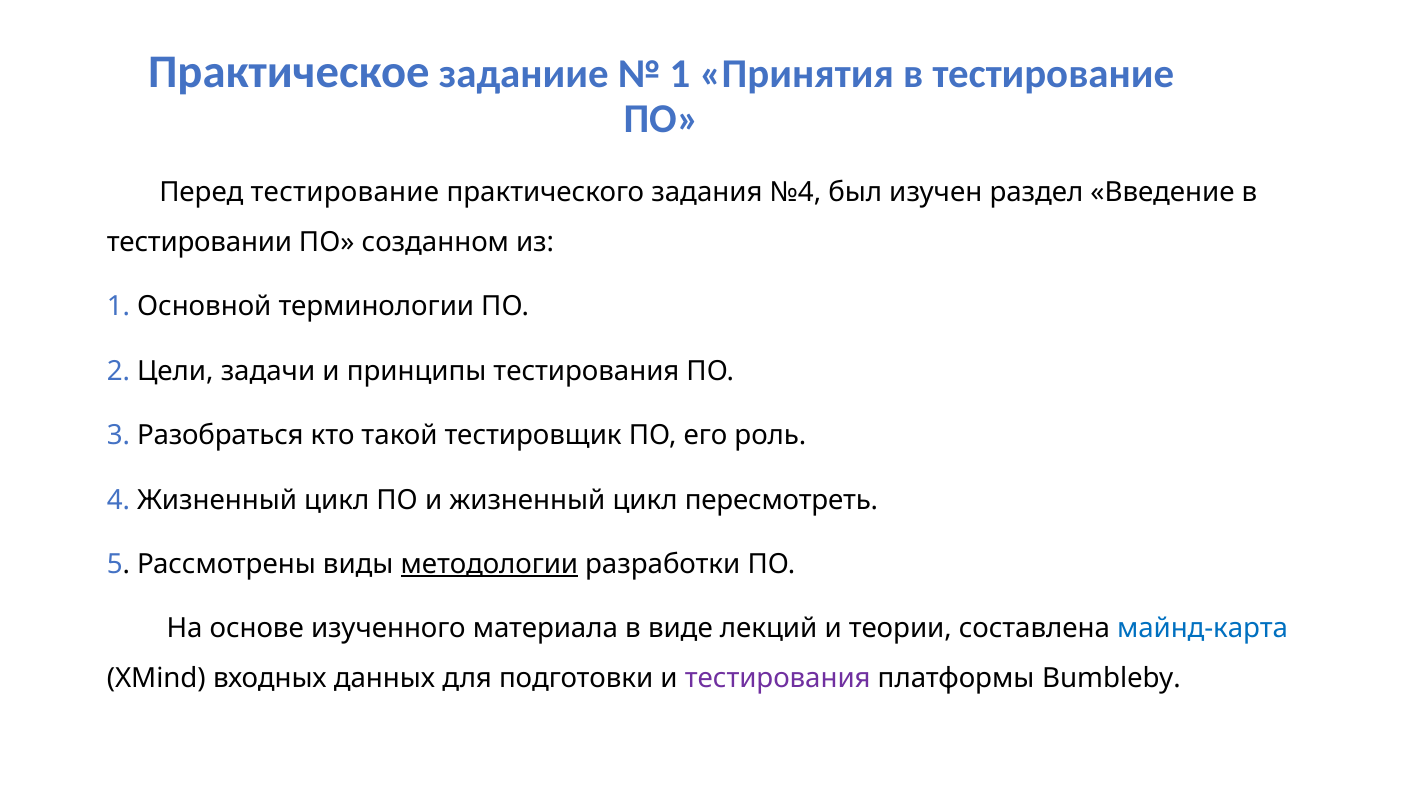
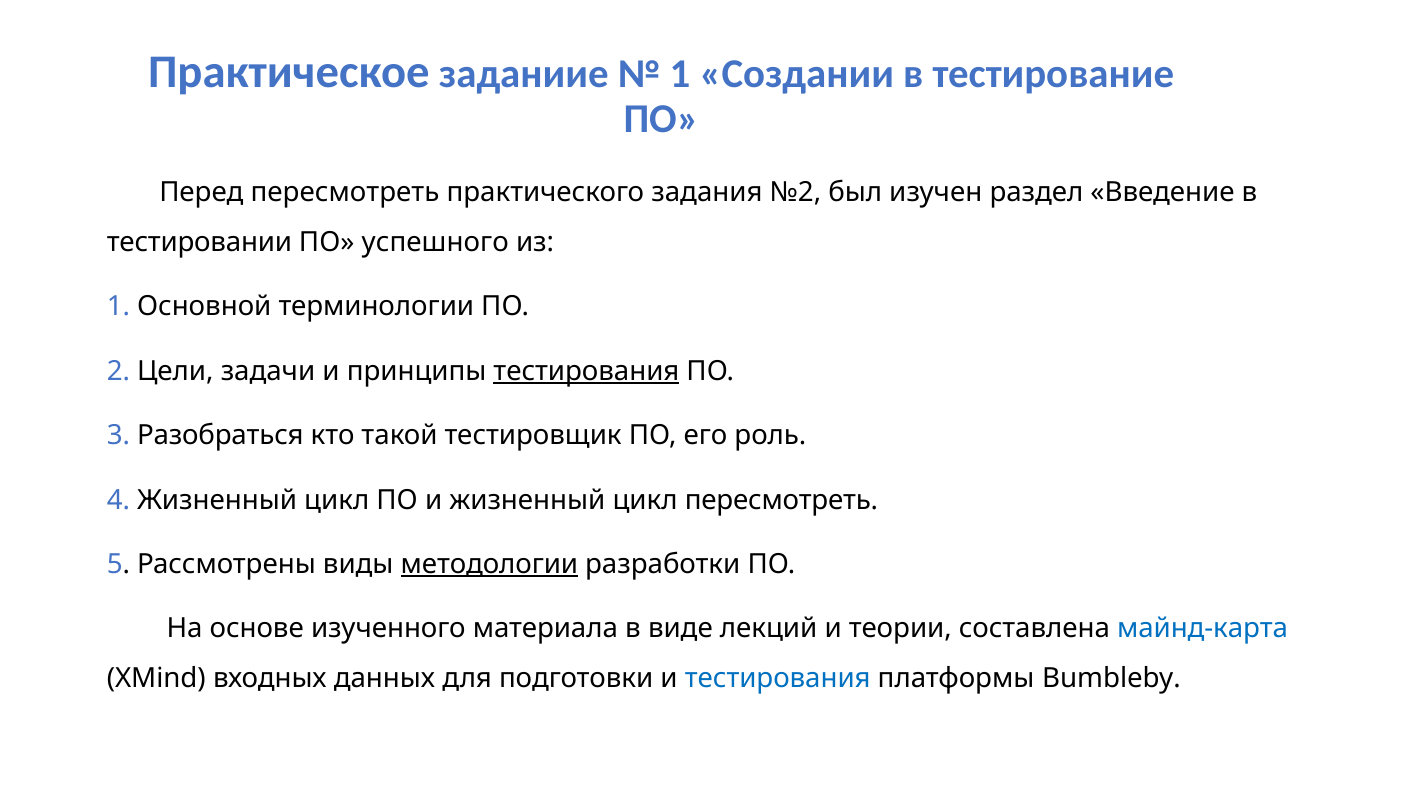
Принятия: Принятия -> Создании (797, 74)
Перед тестирование: тестирование -> пересмотреть (345, 192)
№4: №4 -> №2 (795, 192)
созданном: созданном -> успешного (435, 242)
тестирования underline: none -> present (586, 371)
тестирования colour: purple -> blue (778, 679)
